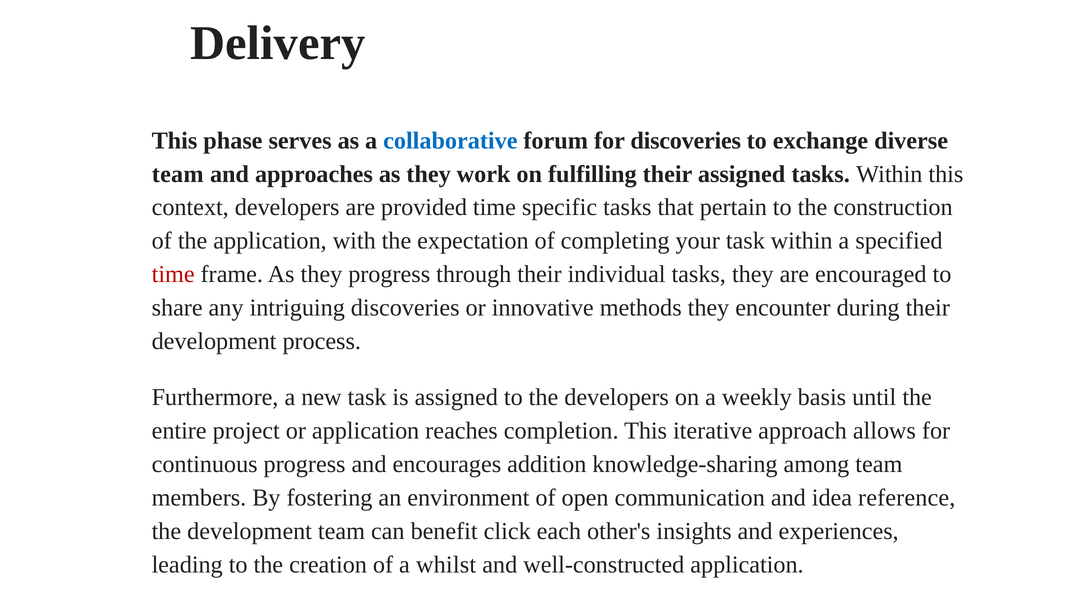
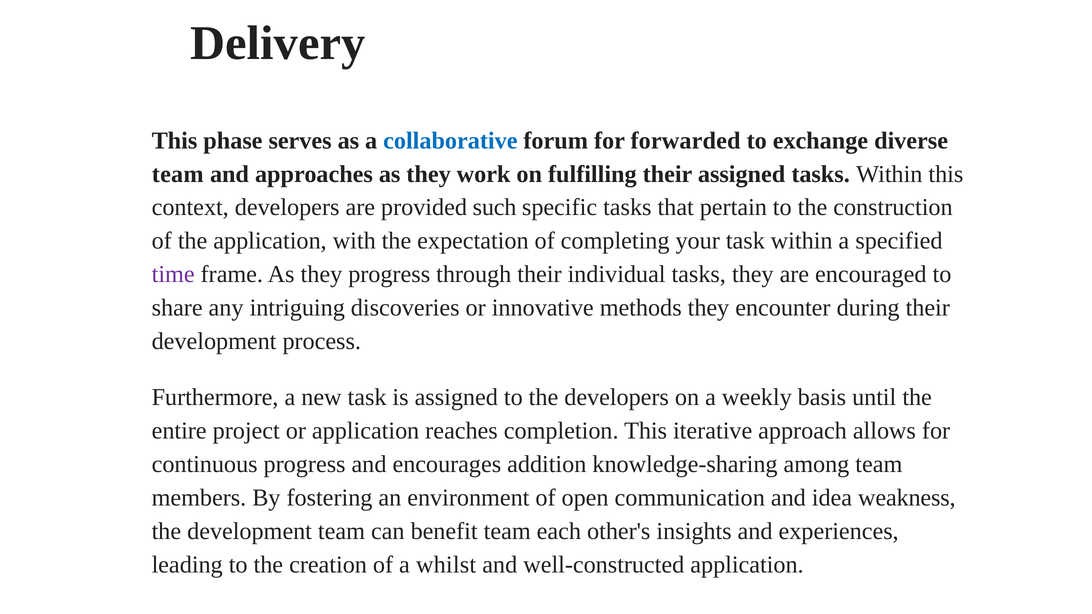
for discoveries: discoveries -> forwarded (686, 141)
provided time: time -> such (495, 208)
time colour: red -> purple (173, 274)
reference: reference -> weakness (907, 498)
benefit click: click -> team (507, 531)
